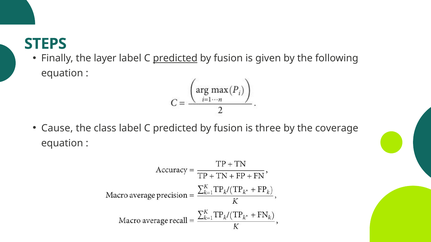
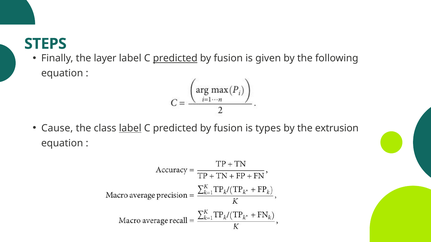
label underline: none -> present (130, 128)
three: three -> types (268, 128)
coverage: coverage -> extrusion (337, 128)
